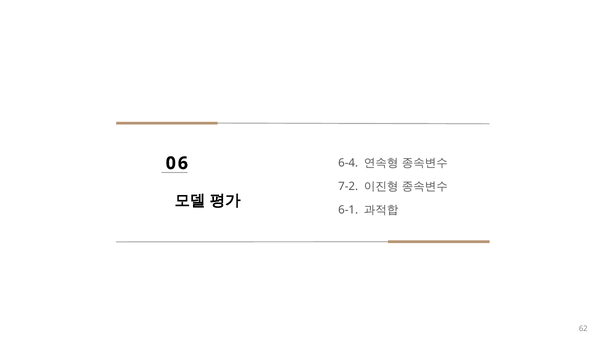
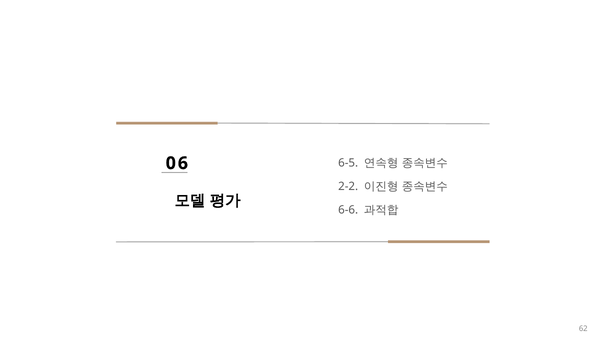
6-4: 6-4 -> 6-5 (348, 163)
7-2: 7-2 -> 2-2 (348, 187)
6-1: 6-1 -> 6-6 (348, 210)
